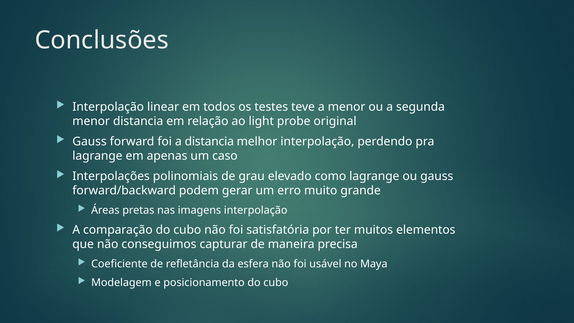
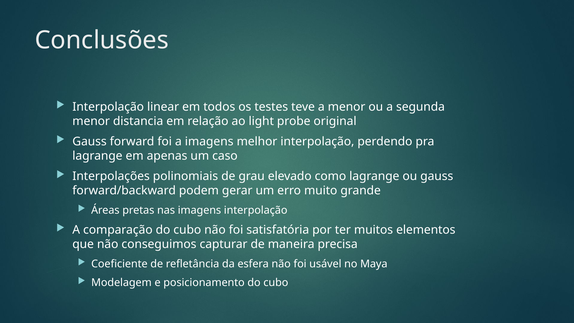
a distancia: distancia -> imagens (209, 142)
